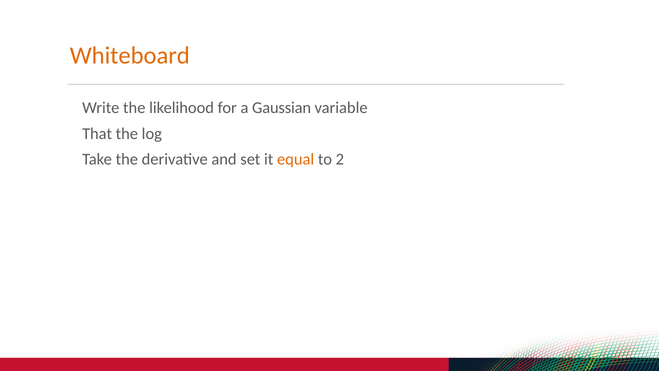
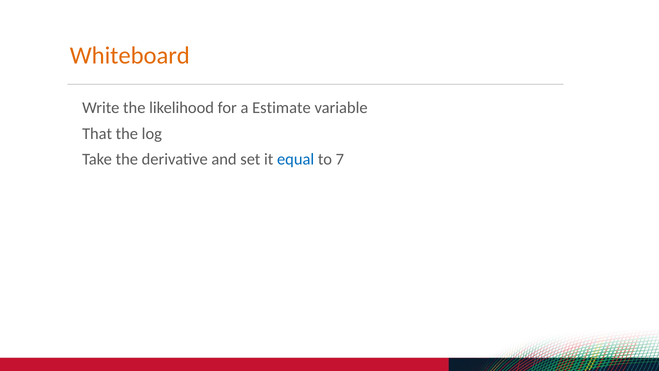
Gaussian: Gaussian -> Estimate (281, 108)
equal colour: orange -> blue (296, 159)
2: 2 -> 7 (340, 159)
